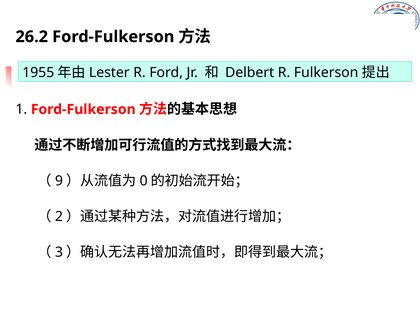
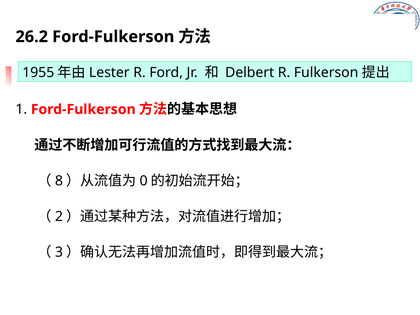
9: 9 -> 8 (59, 181)
